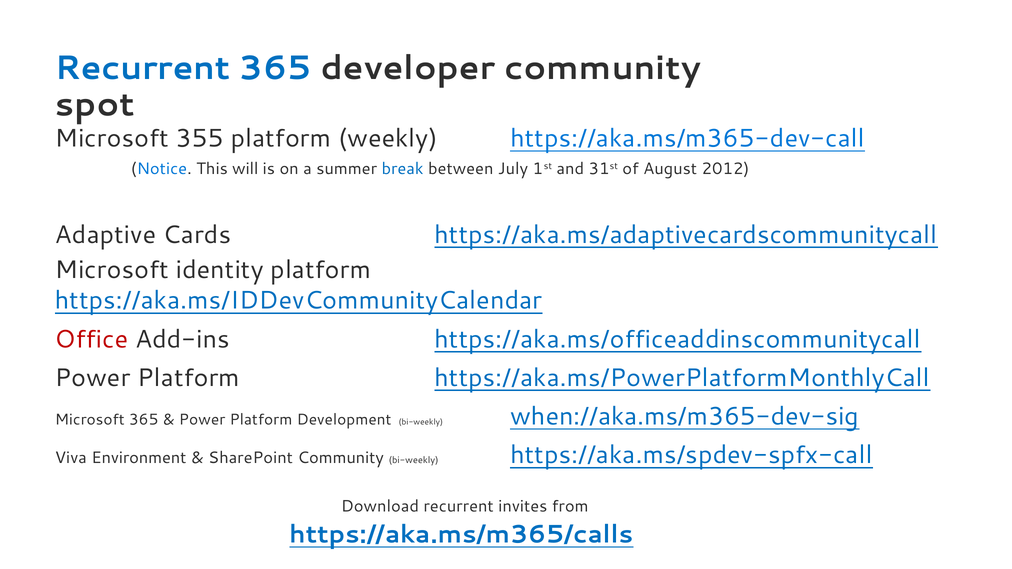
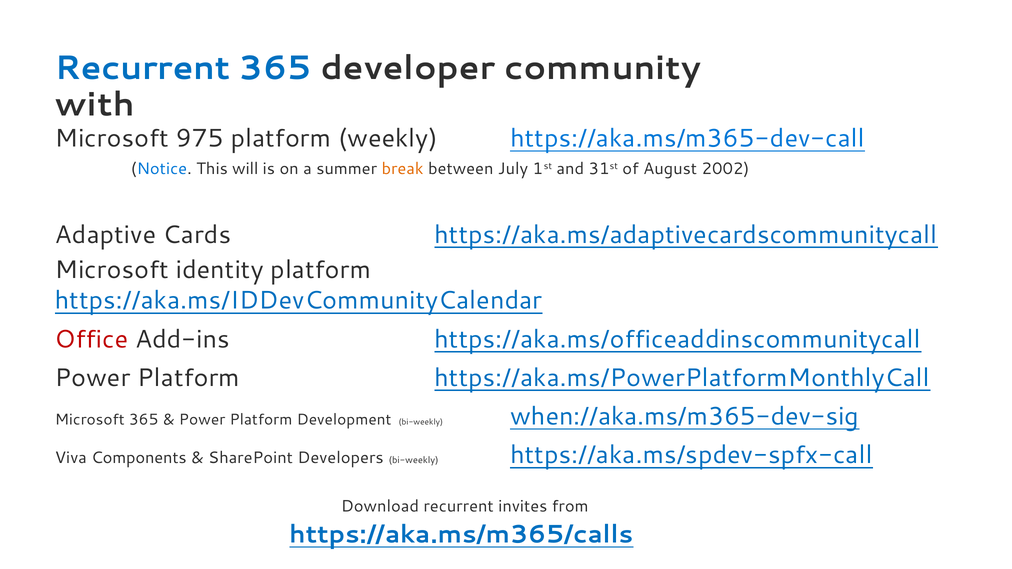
spot: spot -> with (95, 105)
355: 355 -> 975 (200, 138)
break colour: blue -> orange (403, 169)
2012: 2012 -> 2002 (726, 169)
Environment: Environment -> Components (139, 458)
SharePoint Community: Community -> Developers (341, 458)
